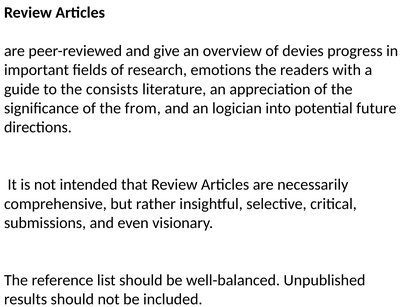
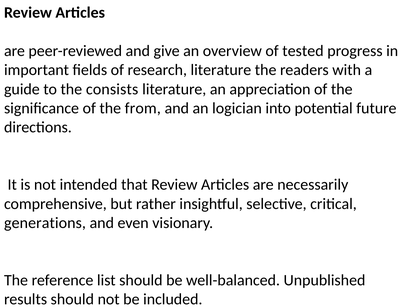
devies: devies -> tested (303, 51)
research emotions: emotions -> literature (221, 70)
submissions: submissions -> generations (45, 223)
